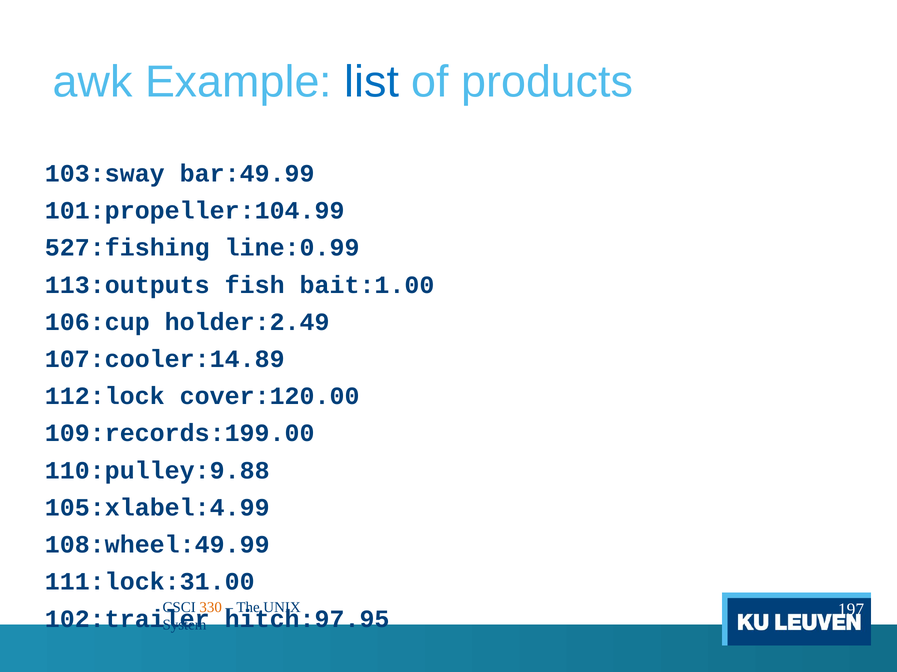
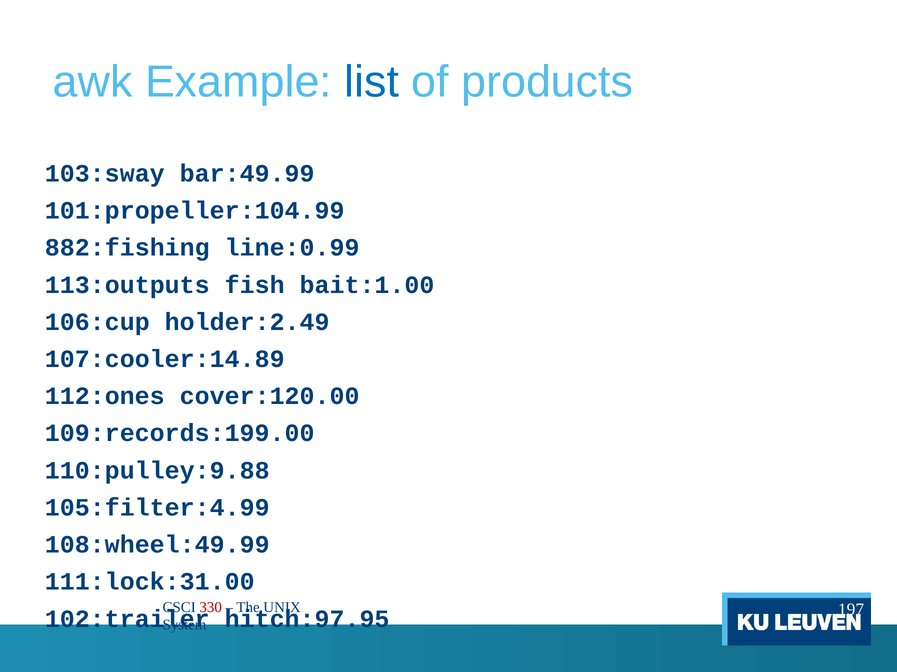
527:fishing: 527:fishing -> 882:fishing (127, 248)
112:lock: 112:lock -> 112:ones (105, 397)
105:xlabel:4.99: 105:xlabel:4.99 -> 105:filter:4.99 (157, 508)
330 colour: orange -> red (211, 608)
